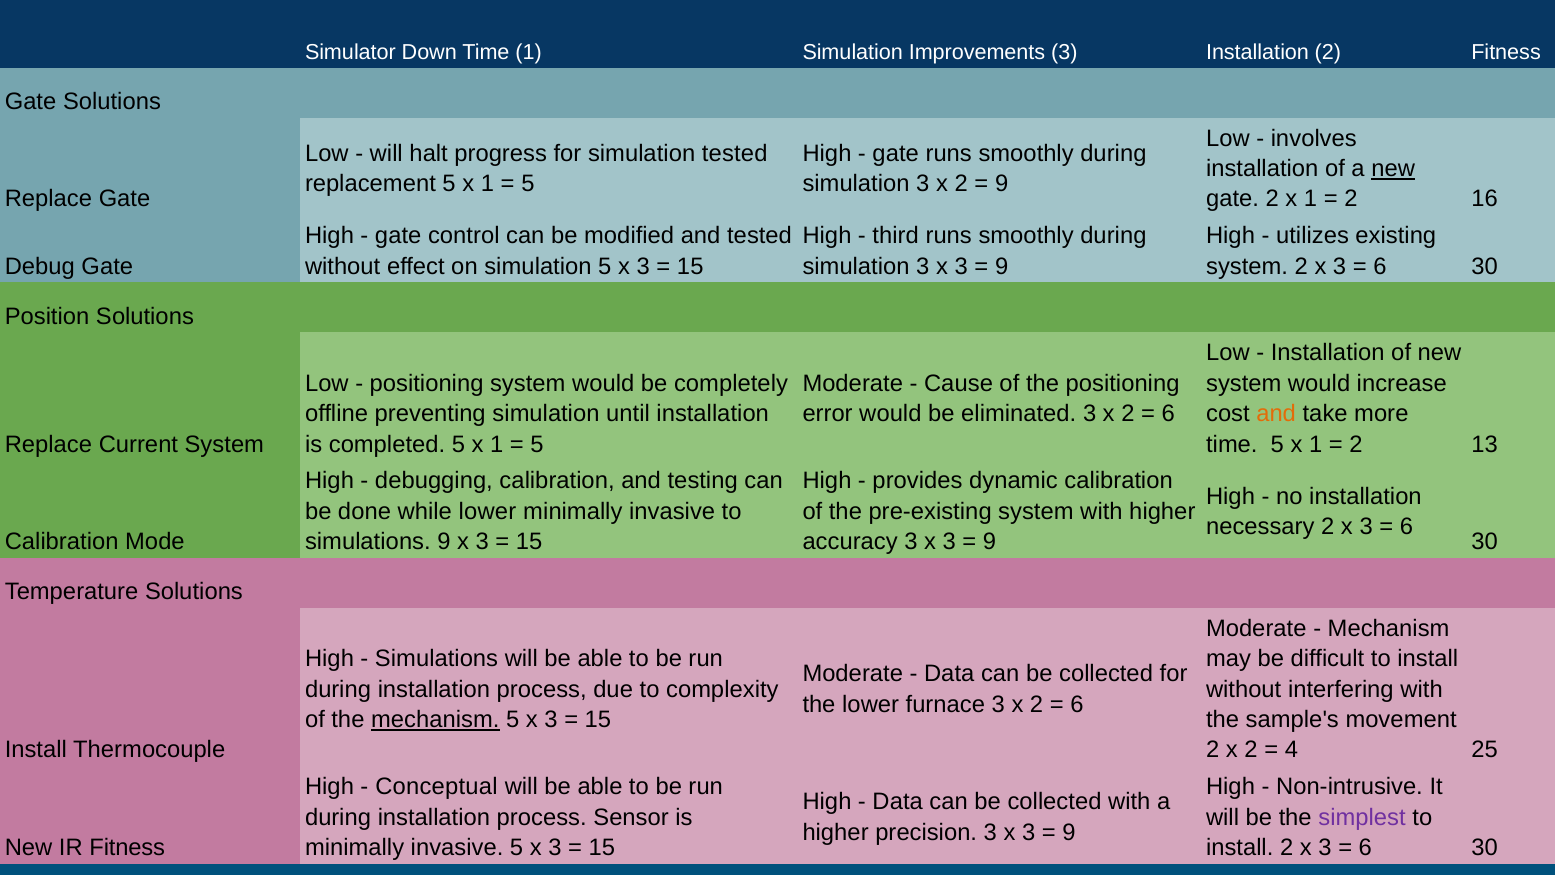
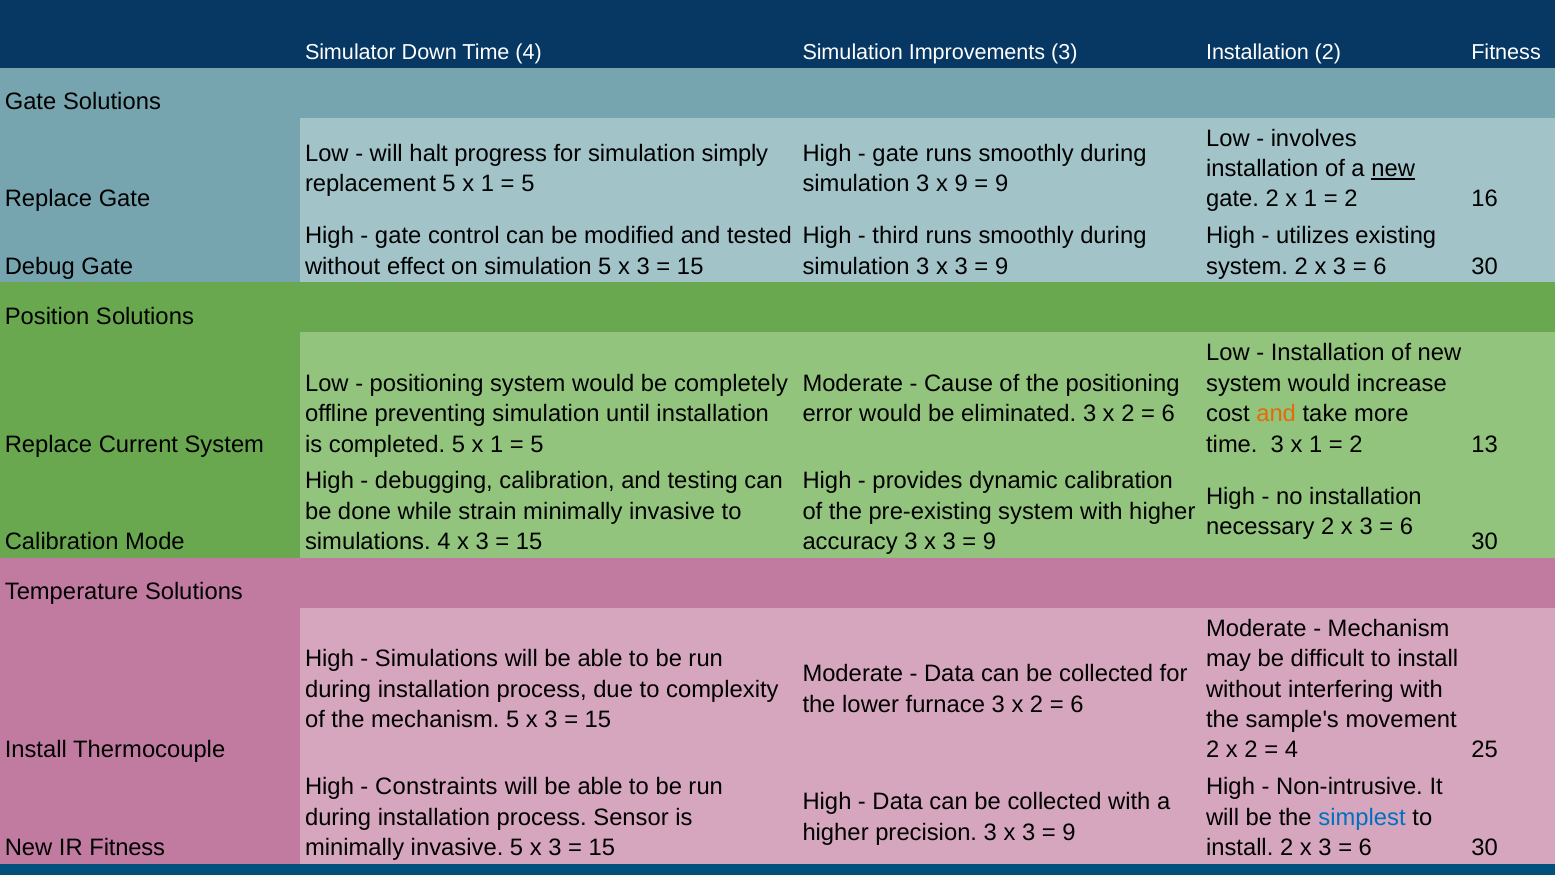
Time 1: 1 -> 4 (529, 53)
simulation tested: tested -> simply (735, 153)
simulation 3 x 2: 2 -> 9 (961, 184)
time 5: 5 -> 3 (1277, 444)
while lower: lower -> strain (488, 511)
simulations 9: 9 -> 4 (444, 542)
mechanism underline: present -> none (435, 719)
Conceptual: Conceptual -> Constraints (436, 787)
simplest colour: purple -> blue (1362, 817)
